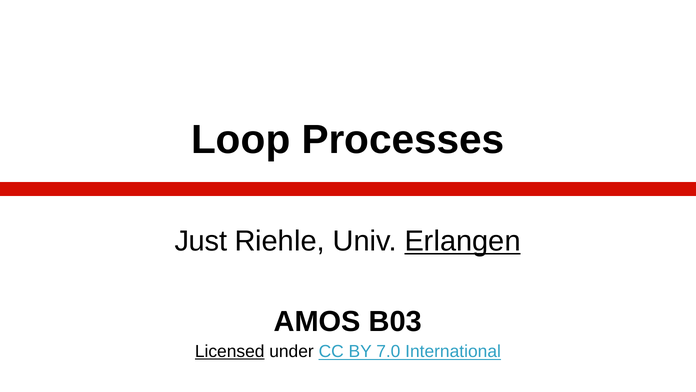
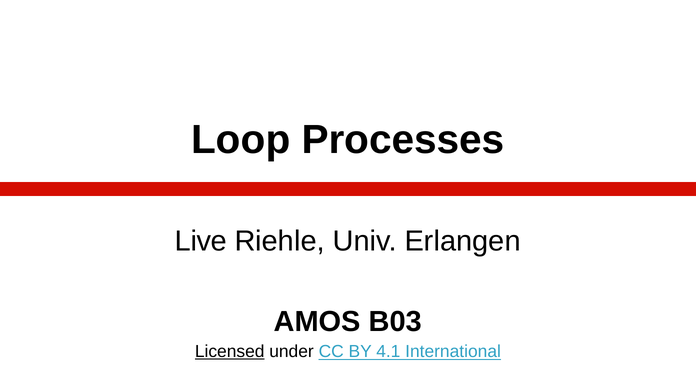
Just: Just -> Live (201, 241)
Erlangen underline: present -> none (463, 241)
7.0: 7.0 -> 4.1 (388, 351)
